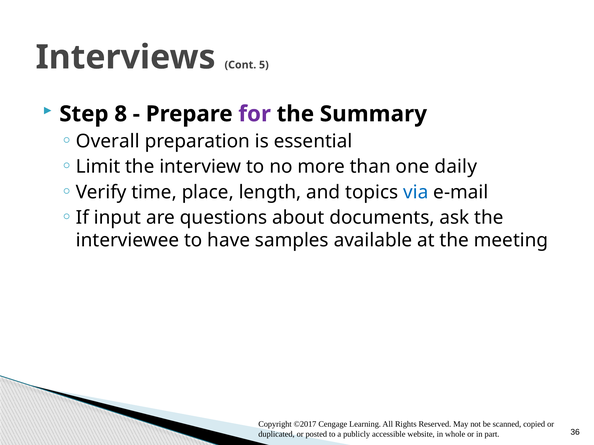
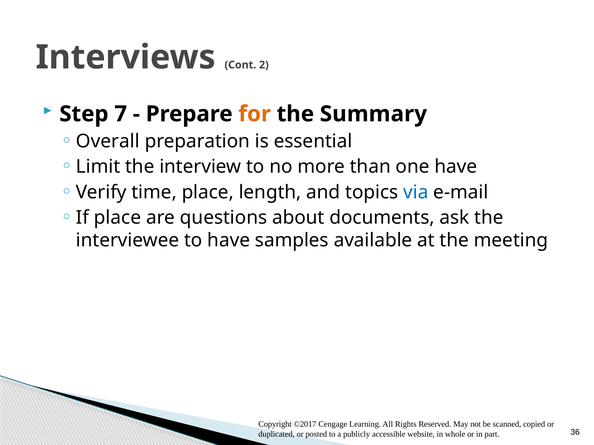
5: 5 -> 2 (264, 65)
8: 8 -> 7 (121, 114)
for colour: purple -> orange (255, 114)
one daily: daily -> have (456, 167)
If input: input -> place (117, 218)
